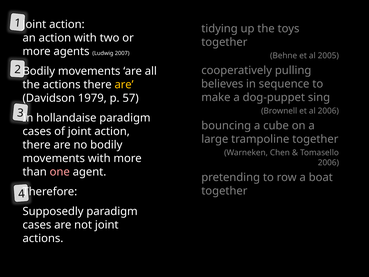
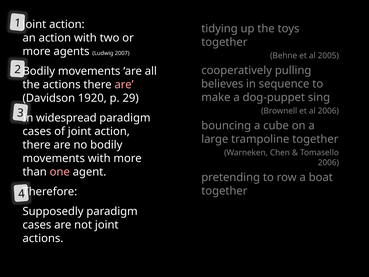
are colour: yellow -> pink (124, 85)
1979: 1979 -> 1920 (92, 98)
57: 57 -> 29 (131, 98)
hollandaise: hollandaise -> widespread (66, 118)
